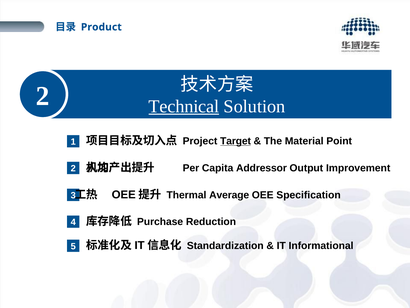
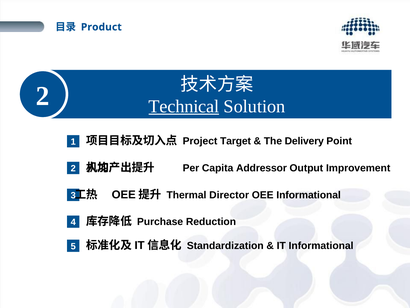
Target underline: present -> none (236, 141)
Material: Material -> Delivery (304, 141)
Average: Average -> Director (229, 195)
OEE Specification: Specification -> Informational (309, 195)
